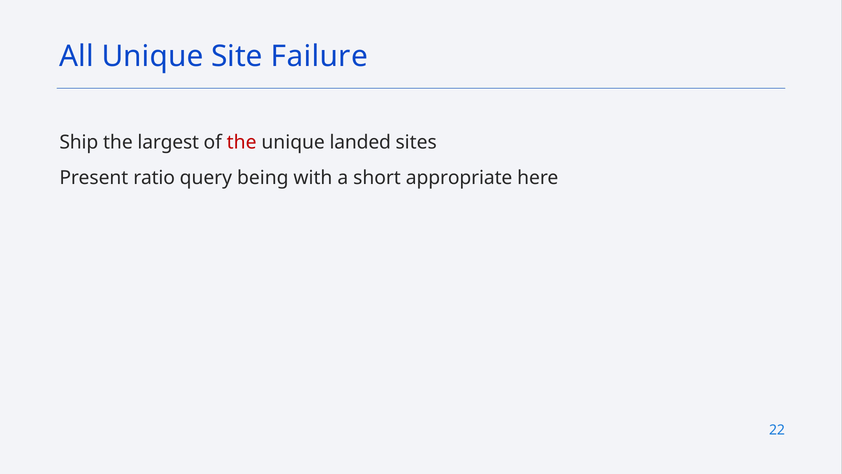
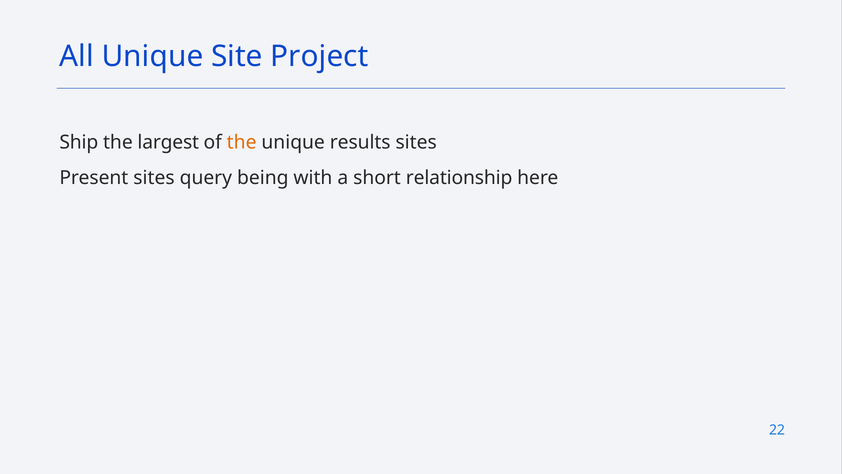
Failure: Failure -> Project (319, 56)
the colour: red -> orange (242, 142)
landed: landed -> results (360, 142)
Present ratio: ratio -> sites (154, 177)
appropriate: appropriate -> relationship (459, 177)
